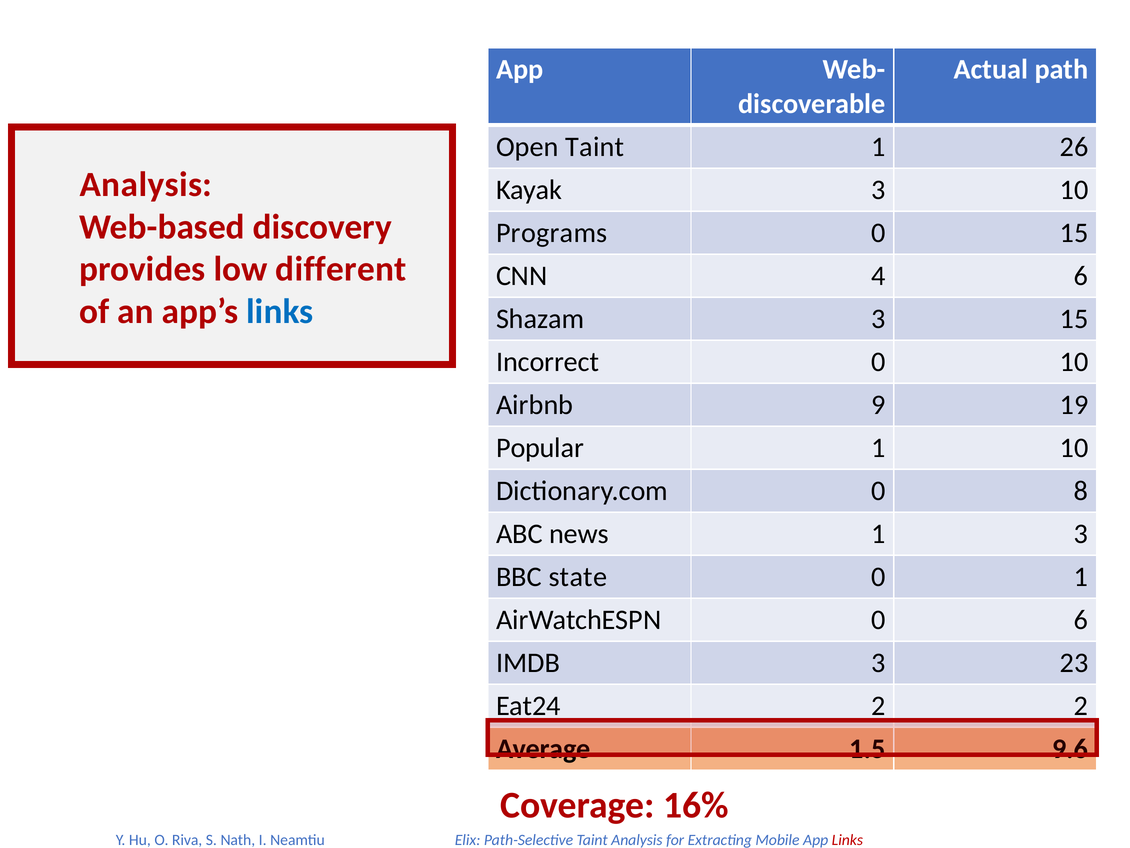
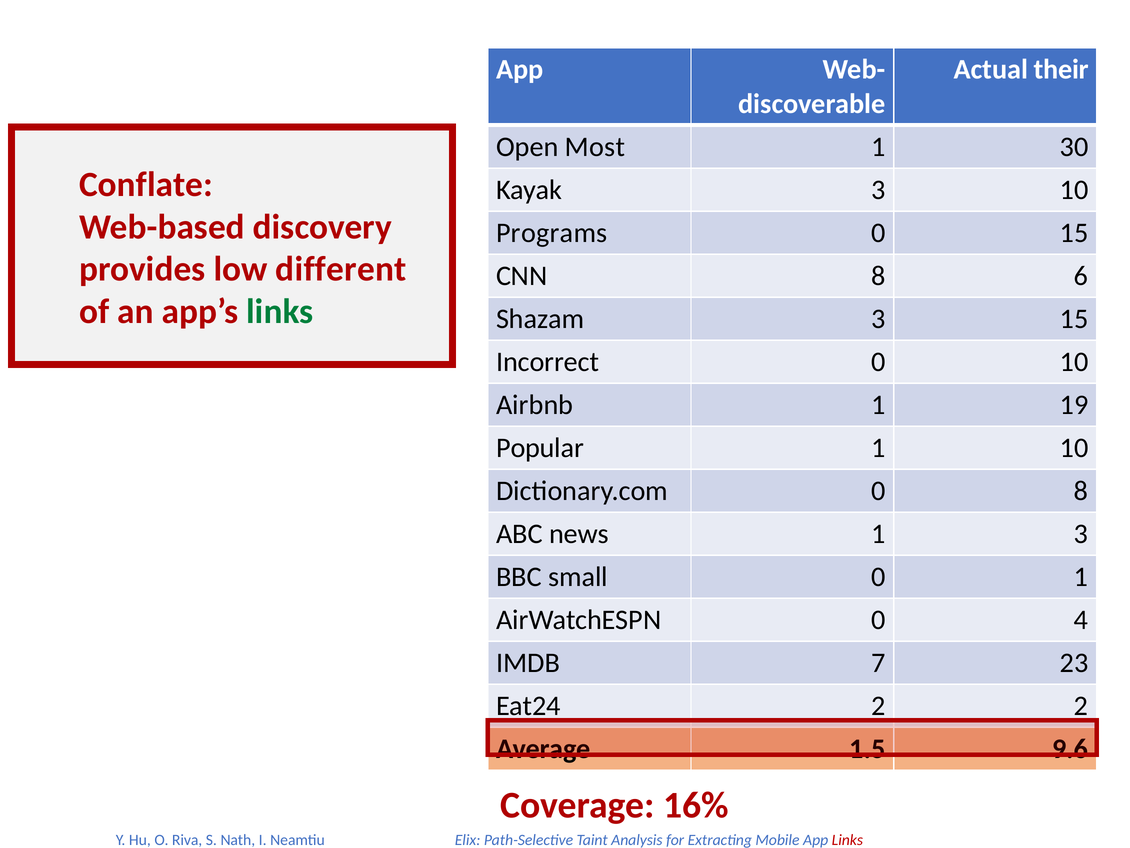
path: path -> their (1061, 69)
Open Taint: Taint -> Most (595, 147)
26: 26 -> 30 (1074, 147)
Analysis: Analysis -> Conflate (146, 184)
CNN 4: 4 -> 8 (878, 276)
links colour: blue -> green (280, 312)
Airbnb 9: 9 -> 1 (878, 405)
state: state -> small (578, 577)
0 6: 6 -> 4 (1081, 620)
IMDB 3: 3 -> 7 (878, 663)
